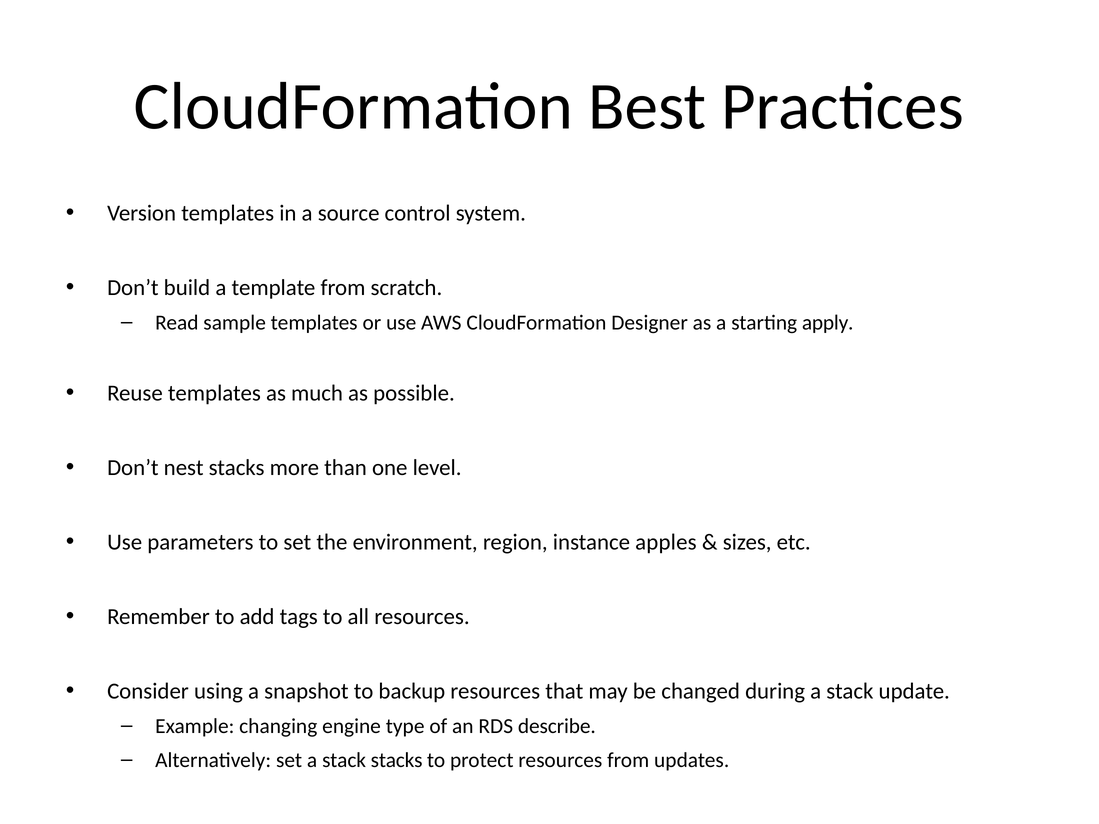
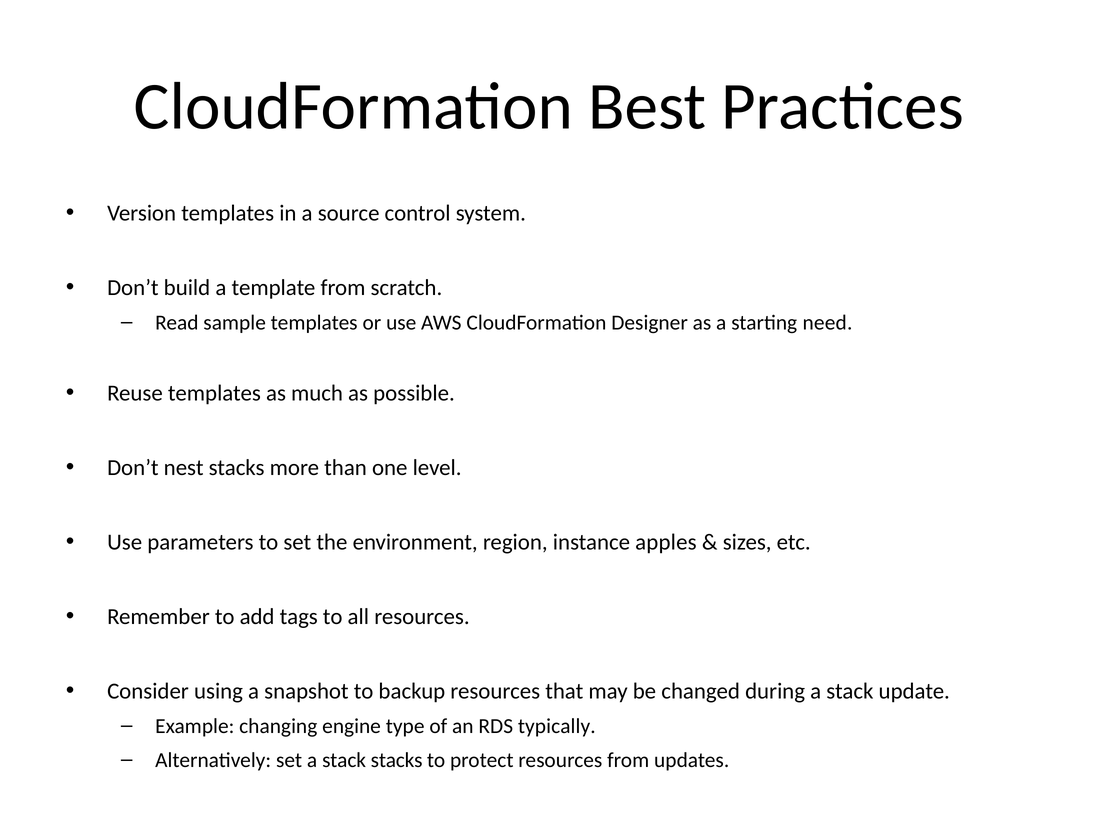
apply: apply -> need (827, 323)
describe: describe -> typically (557, 726)
